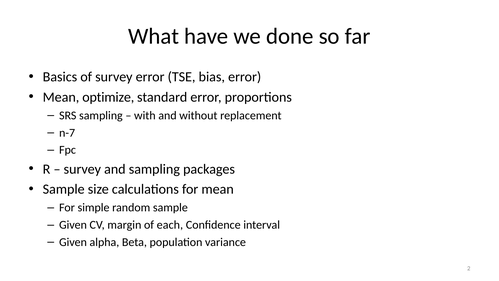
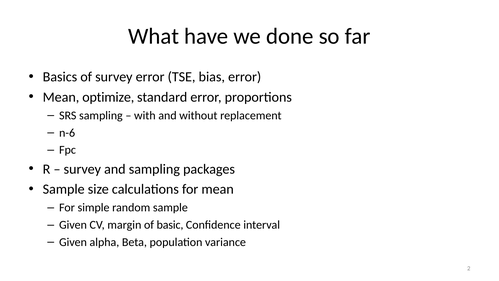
n-7: n-7 -> n-6 (67, 133)
each: each -> basic (170, 225)
